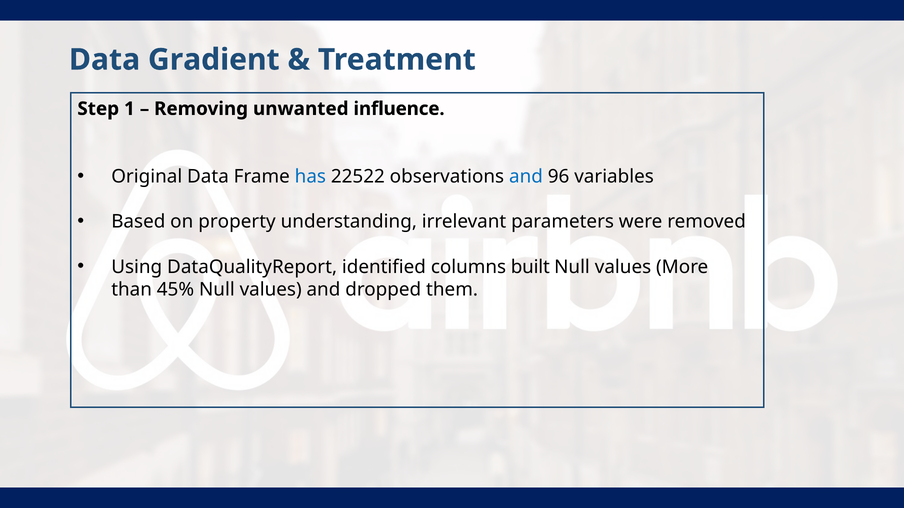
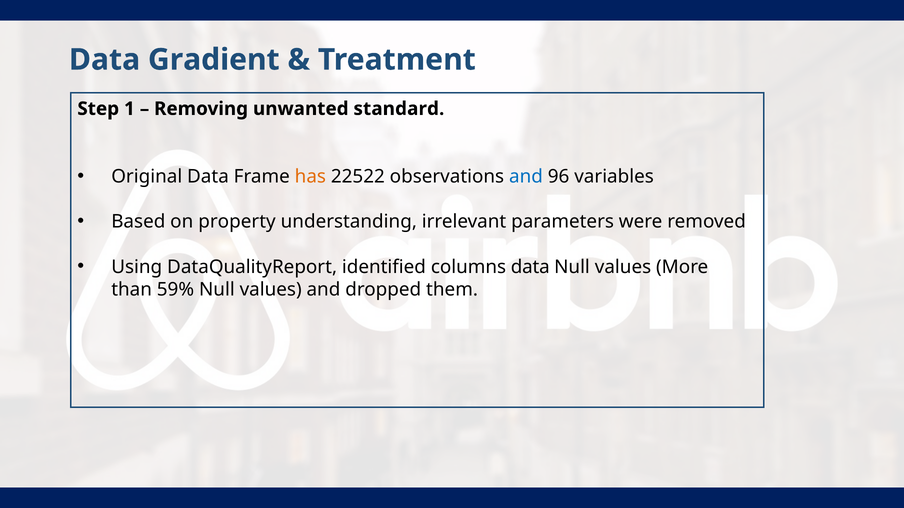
influence: influence -> standard (399, 109)
has colour: blue -> orange (310, 177)
columns built: built -> data (530, 267)
45%: 45% -> 59% (175, 290)
